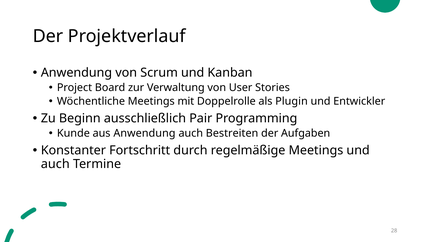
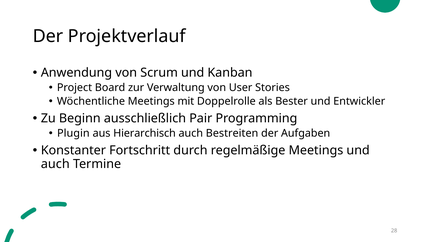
Plugin: Plugin -> Bester (292, 101)
Kunde: Kunde -> Plugin (73, 133)
aus Anwendung: Anwendung -> Hierarchisch (145, 133)
